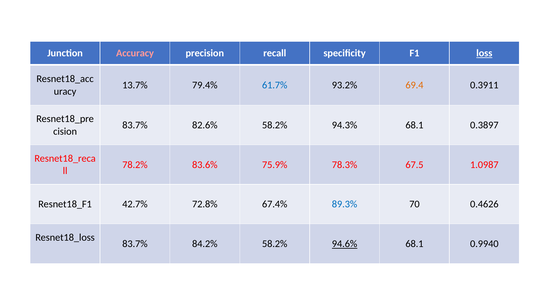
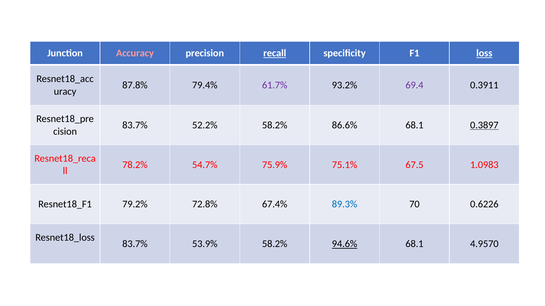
recall underline: none -> present (275, 53)
13.7%: 13.7% -> 87.8% (135, 85)
61.7% colour: blue -> purple (275, 85)
69.4 colour: orange -> purple (414, 85)
82.6%: 82.6% -> 52.2% (205, 125)
94.3%: 94.3% -> 86.6% (345, 125)
0.3897 underline: none -> present (484, 125)
83.6%: 83.6% -> 54.7% (205, 165)
78.3%: 78.3% -> 75.1% (345, 165)
1.0987: 1.0987 -> 1.0983 (484, 165)
42.7%: 42.7% -> 79.2% (135, 205)
0.4626: 0.4626 -> 0.6226 (484, 205)
84.2%: 84.2% -> 53.9% (205, 244)
0.9940: 0.9940 -> 4.9570 (484, 244)
